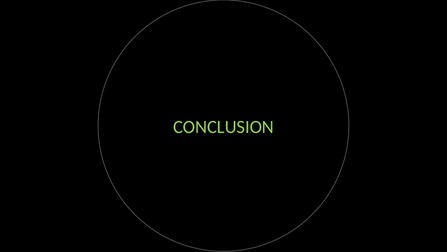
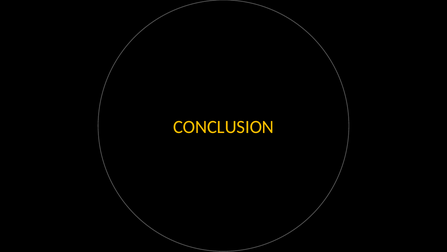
CONCLUSION colour: light green -> yellow (223, 127)
